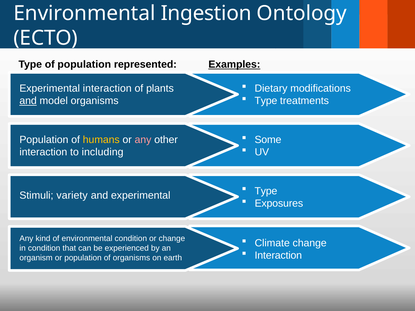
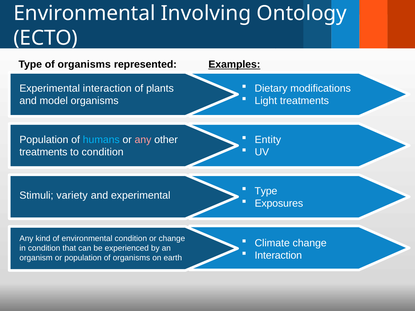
Ingestion: Ingestion -> Involving (206, 13)
Type of population: population -> organisms (84, 65)
Type: Type -> Light (266, 101)
and underline: present -> none (28, 101)
Some: Some -> Entity (268, 140)
humans colour: yellow -> light blue (101, 140)
interaction: interaction -> treatments (43, 152)
to including: including -> condition (103, 152)
